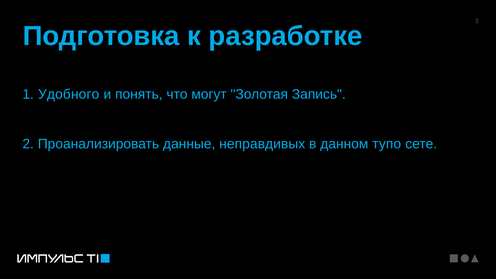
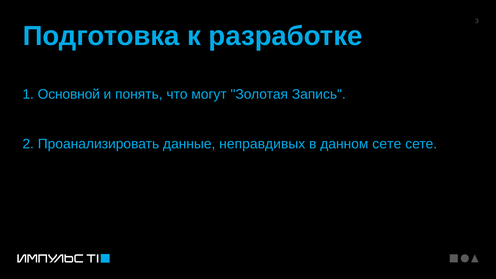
Удобного: Удобного -> Основной (69, 94)
данном тупо: тупо -> сете (387, 144)
